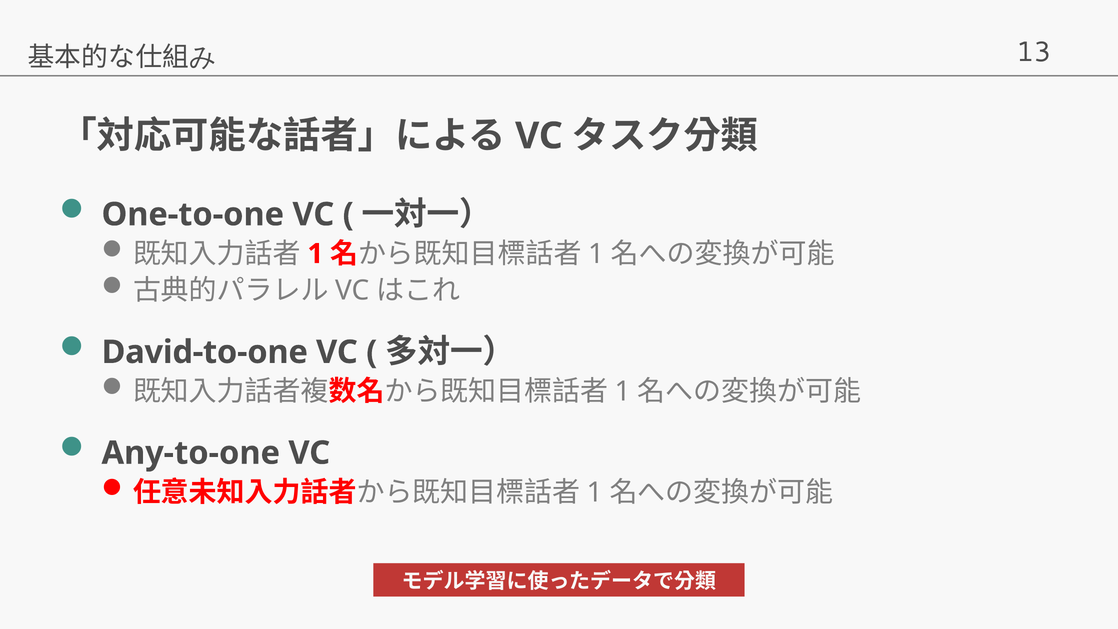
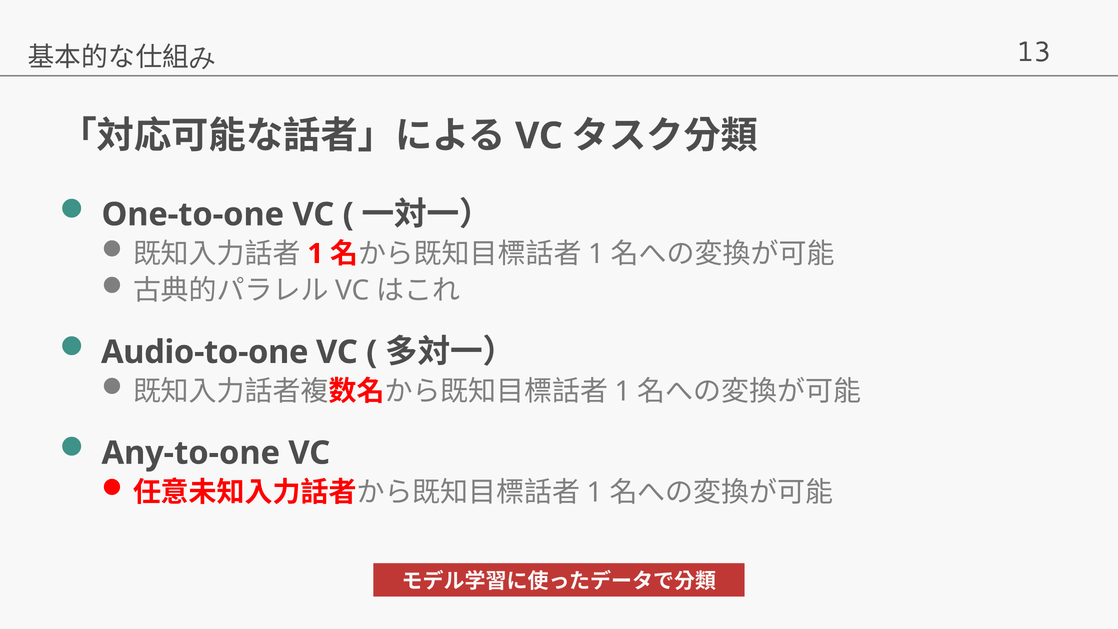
David-to-one: David-to-one -> Audio-to-one (205, 352)
